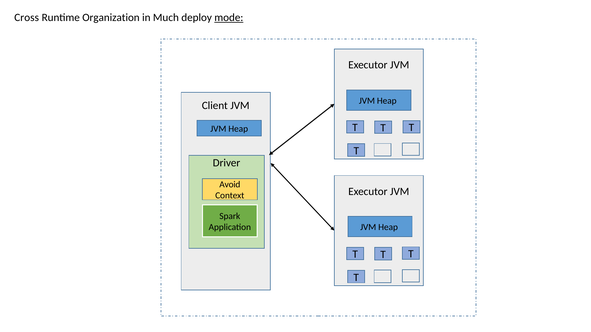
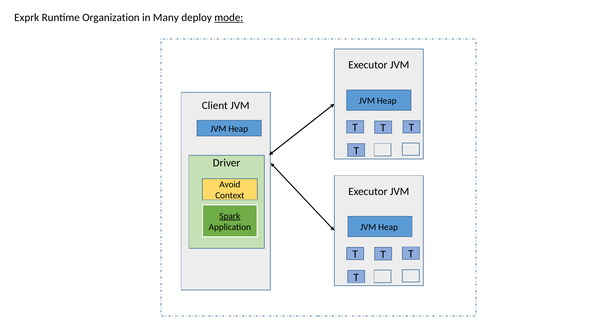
Cross: Cross -> Exprk (27, 18)
Much: Much -> Many (166, 18)
Spark underline: none -> present (230, 216)
